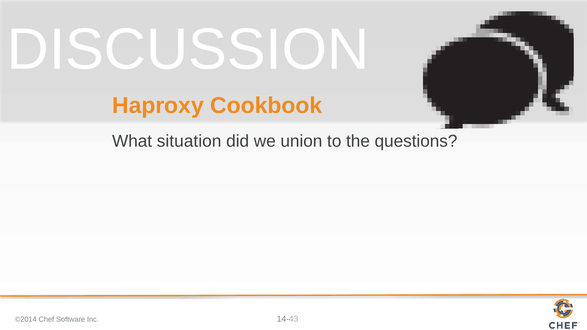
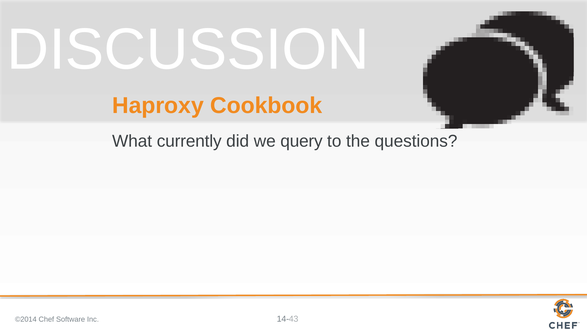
situation: situation -> currently (189, 141)
union: union -> query (301, 141)
